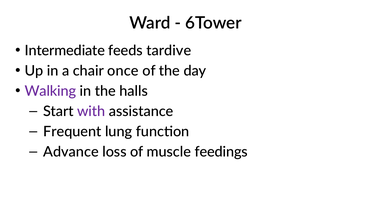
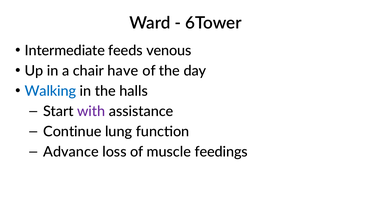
tardive: tardive -> venous (169, 51)
once: once -> have (123, 71)
Walking colour: purple -> blue (50, 91)
Frequent: Frequent -> Continue (72, 132)
